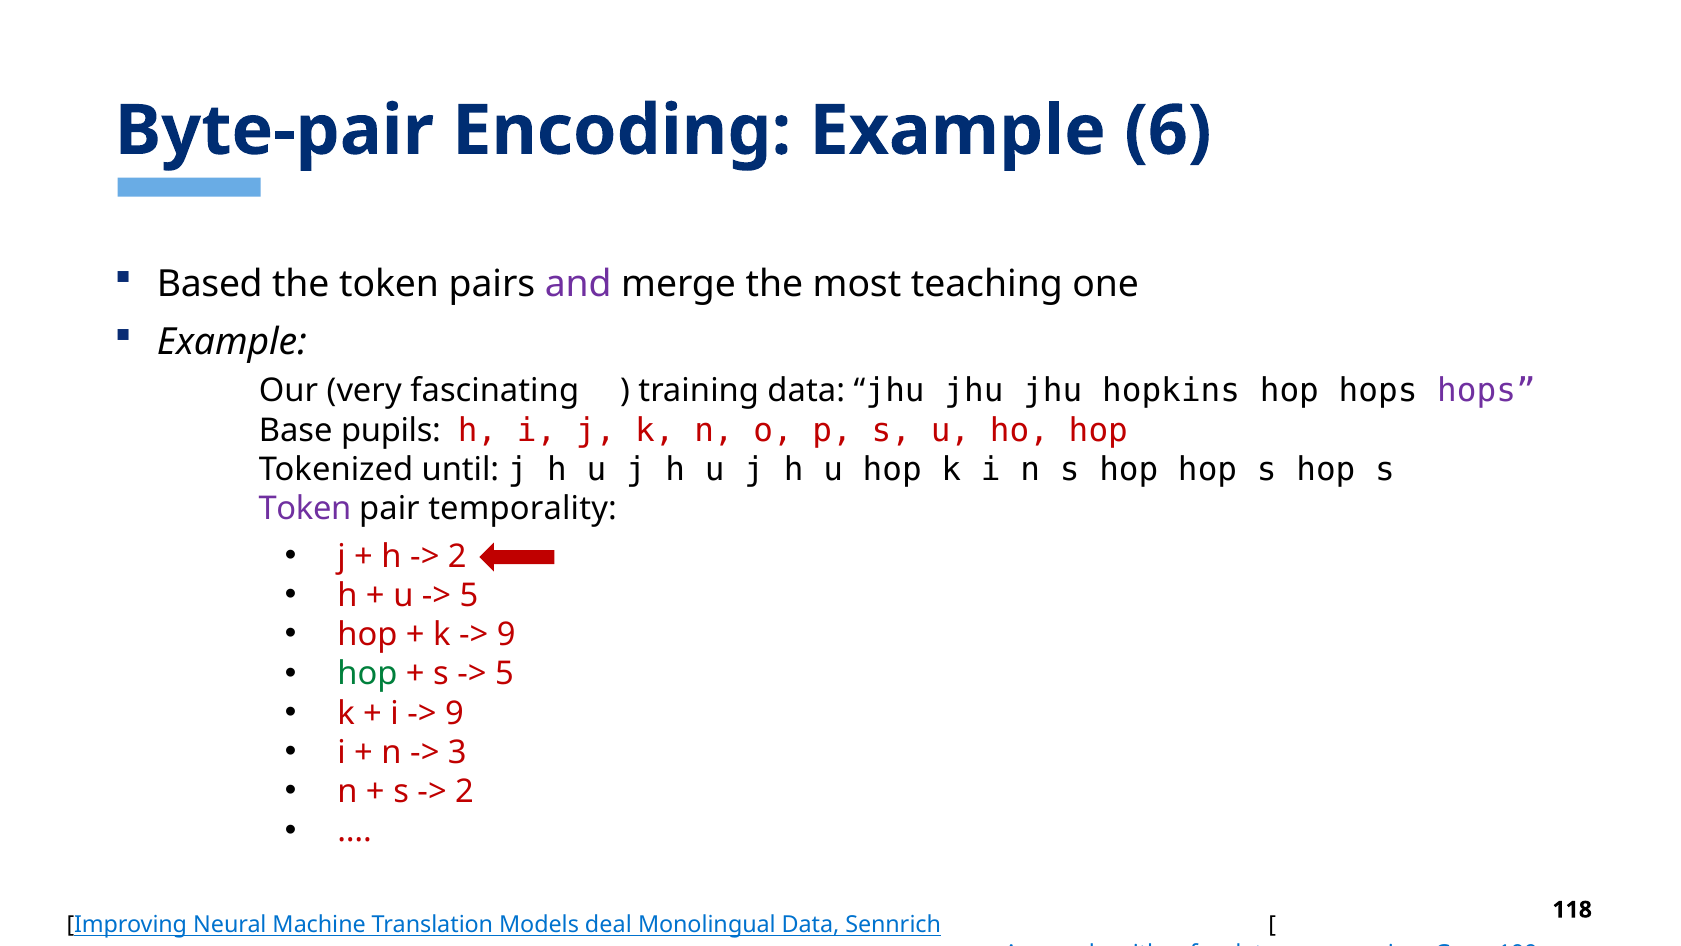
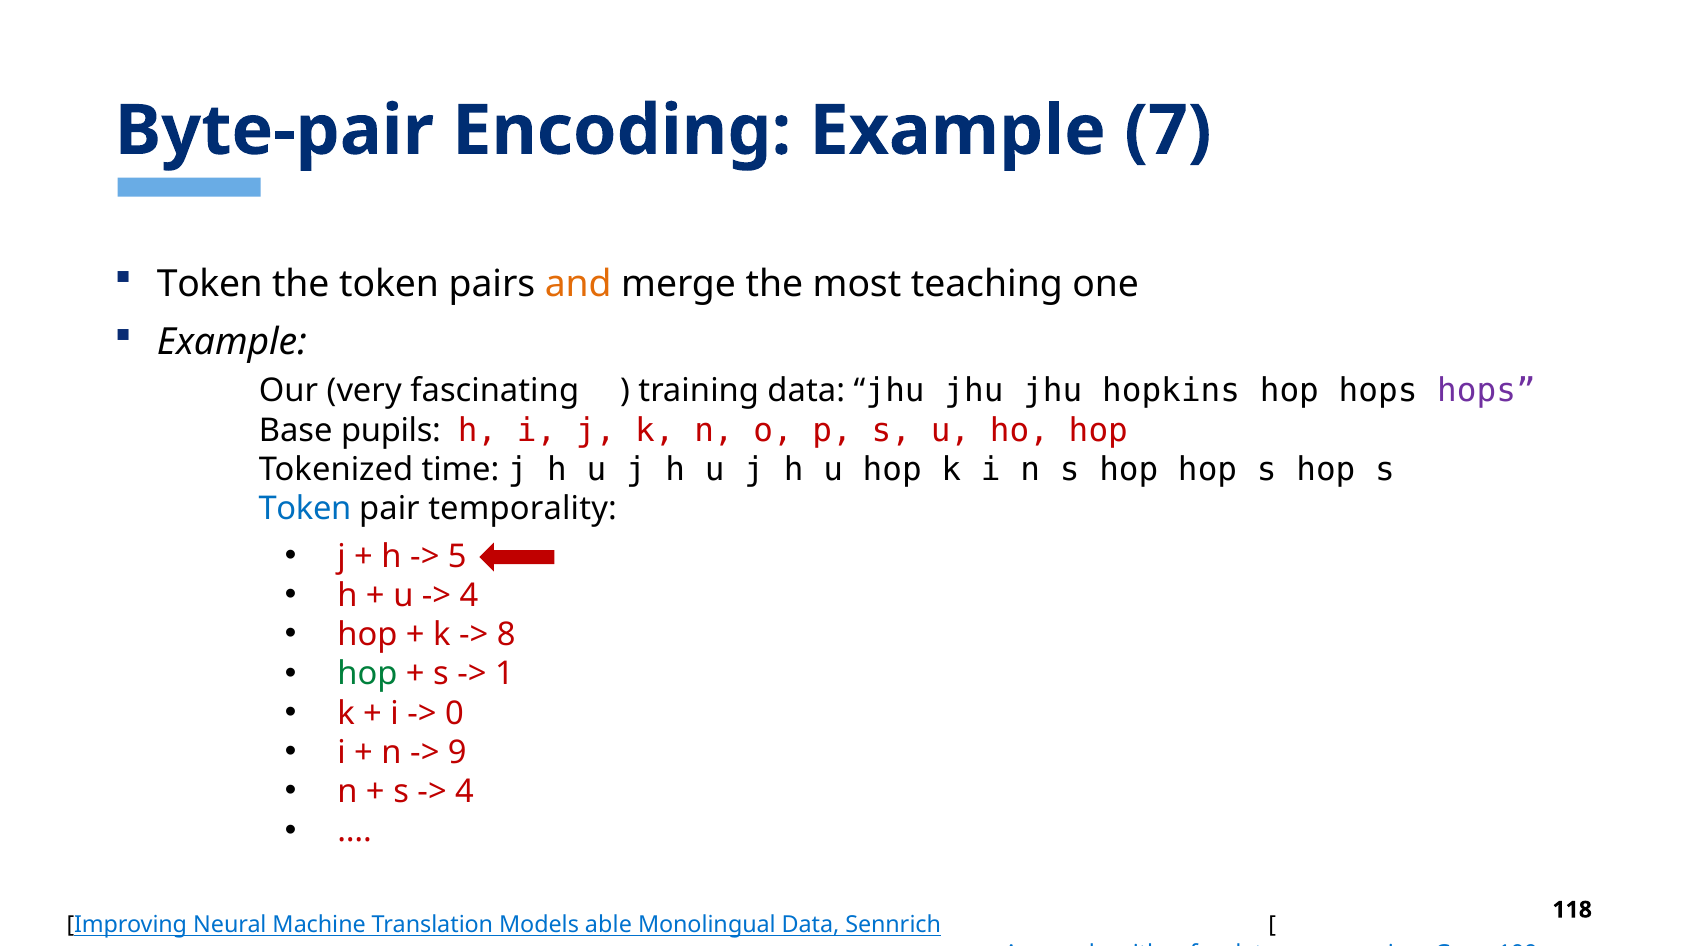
6: 6 -> 7 (1168, 131)
Based: Based -> Token (210, 284)
and colour: purple -> orange (578, 284)
until: until -> time (460, 469)
Token colour: purple -> blue (305, 509)
2: 2 -> 5 (457, 556)
5: 5 -> 4 (469, 595)
9: 9 -> 8 (506, 634)
5: 5 -> 1 (505, 674)
9: 9 -> 0 (454, 713)
3: 3 -> 9 (457, 752)
2: 2 -> 4 (464, 791)
deal: deal -> able (608, 925)
